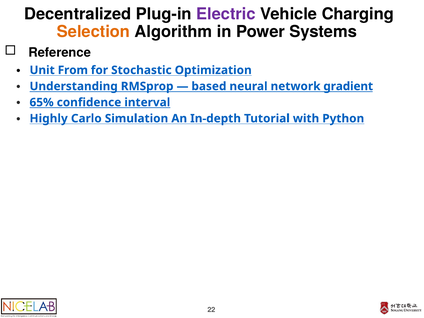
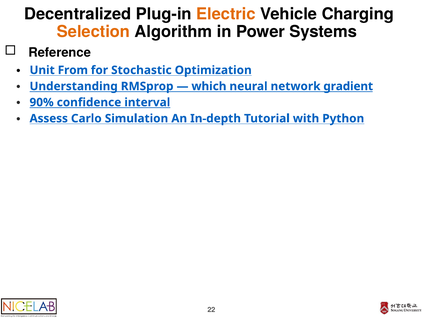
Electric colour: purple -> orange (226, 14)
based: based -> which (209, 86)
65%: 65% -> 90% (42, 102)
Highly: Highly -> Assess (49, 119)
